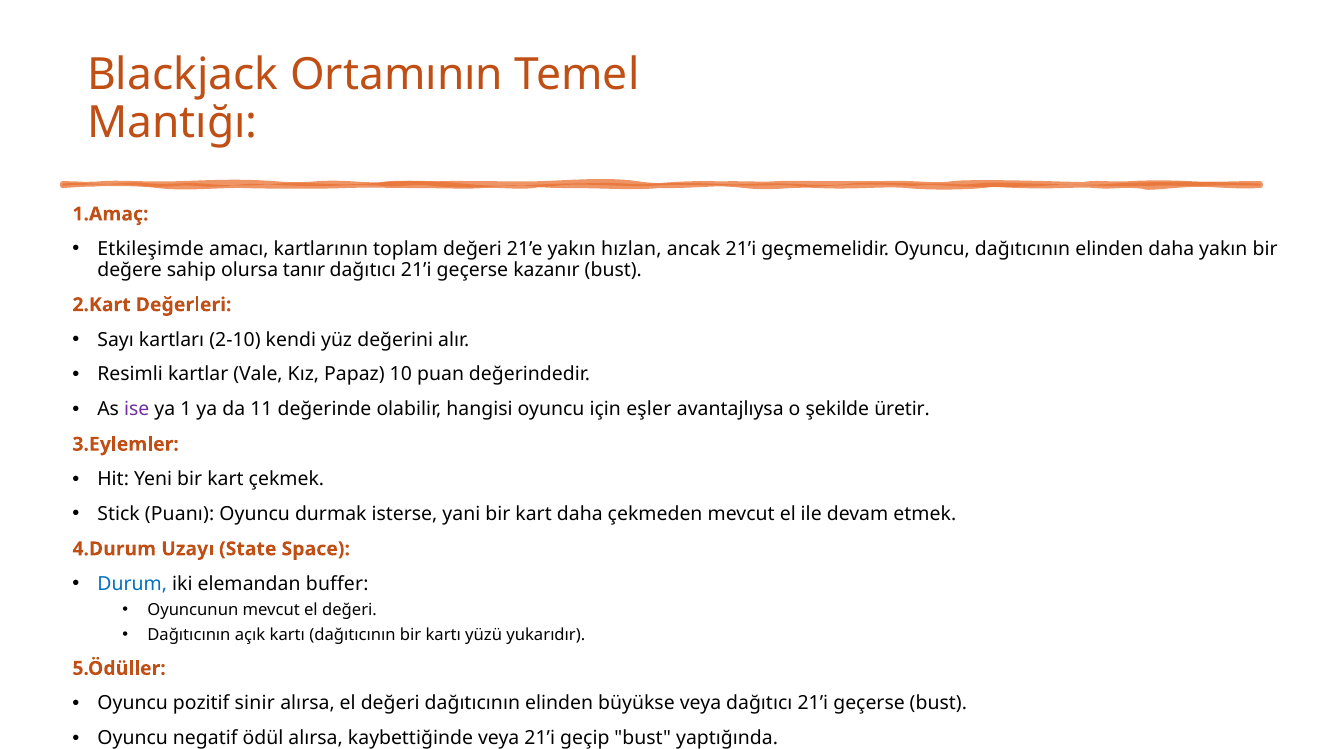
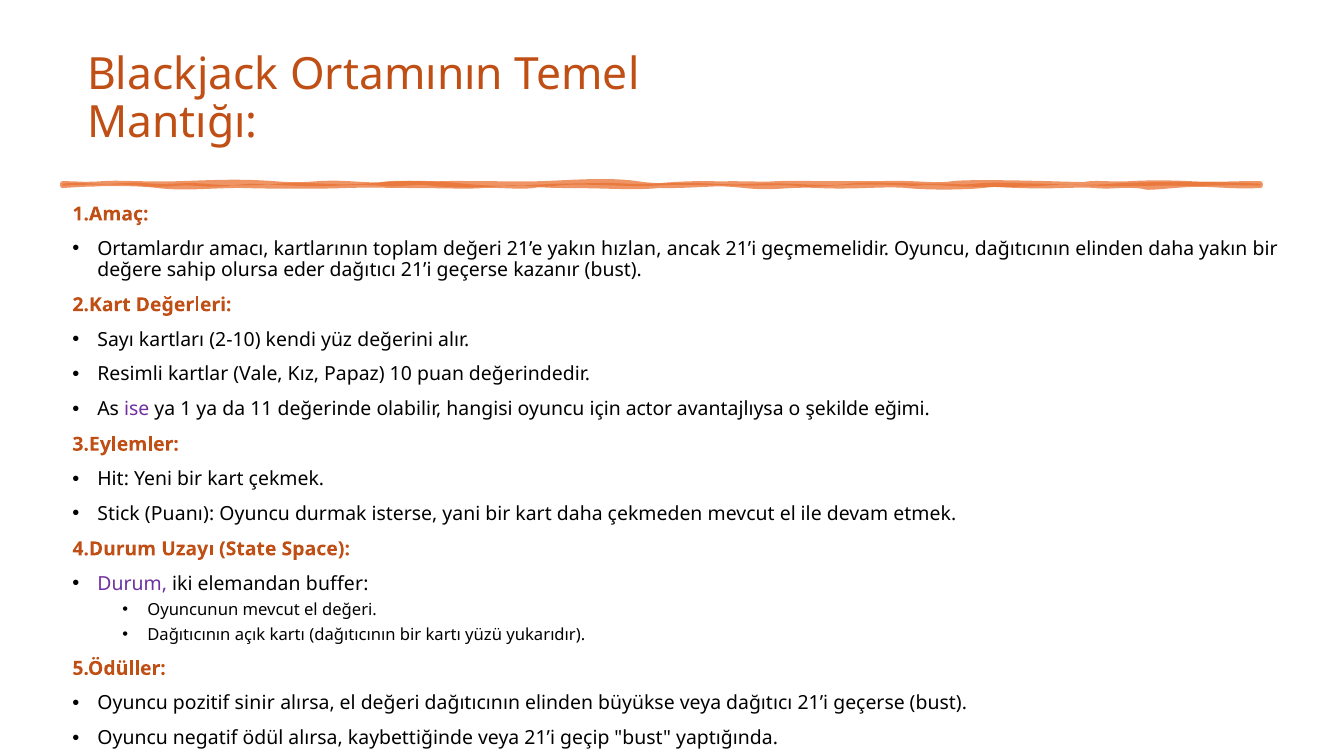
Etkileşimde: Etkileşimde -> Ortamlardır (151, 249)
tanır: tanır -> eder (304, 270)
eşler: eşler -> actor (649, 409)
üretir: üretir -> eğimi (902, 409)
Durum colour: blue -> purple (132, 584)
